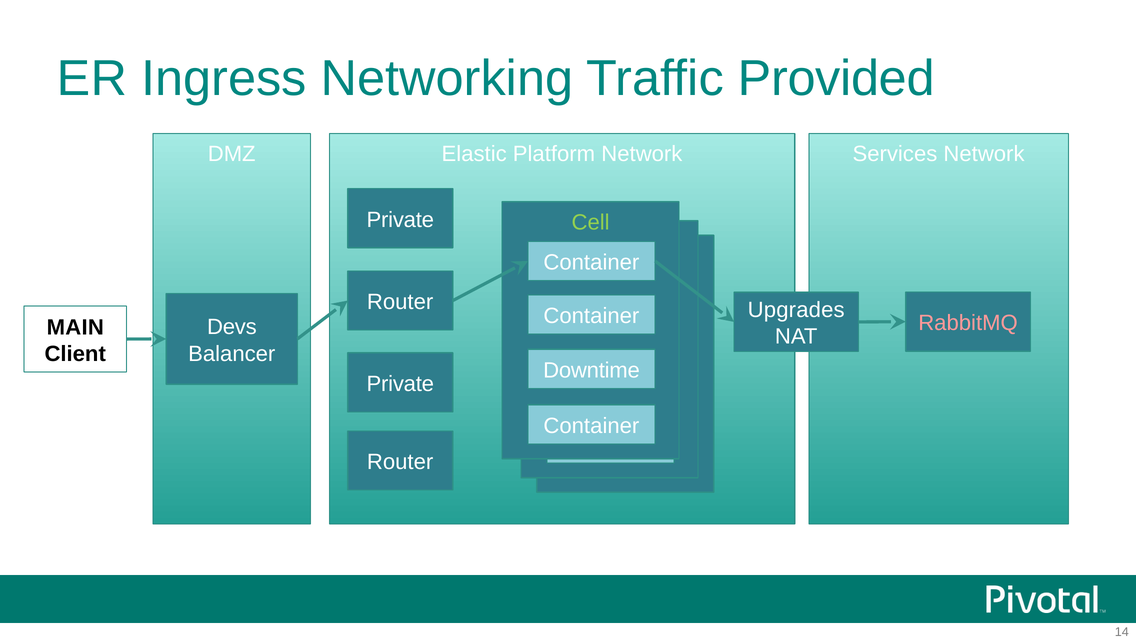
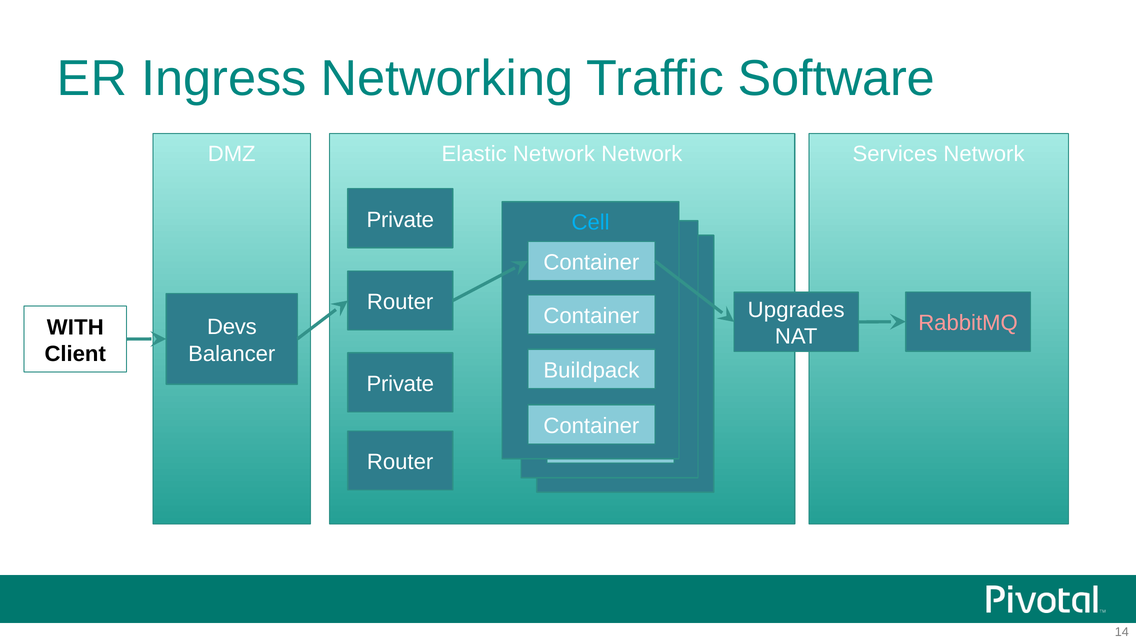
Provided: Provided -> Software (836, 79)
Elastic Platform: Platform -> Network (554, 154)
Cell colour: light green -> light blue (591, 222)
MAIN: MAIN -> WITH (75, 327)
Downtime: Downtime -> Buildpack (591, 370)
